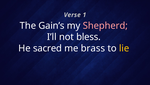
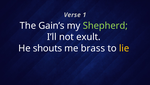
Shepherd colour: pink -> light green (105, 25)
bless: bless -> exult (88, 37)
sacred: sacred -> shouts (47, 48)
